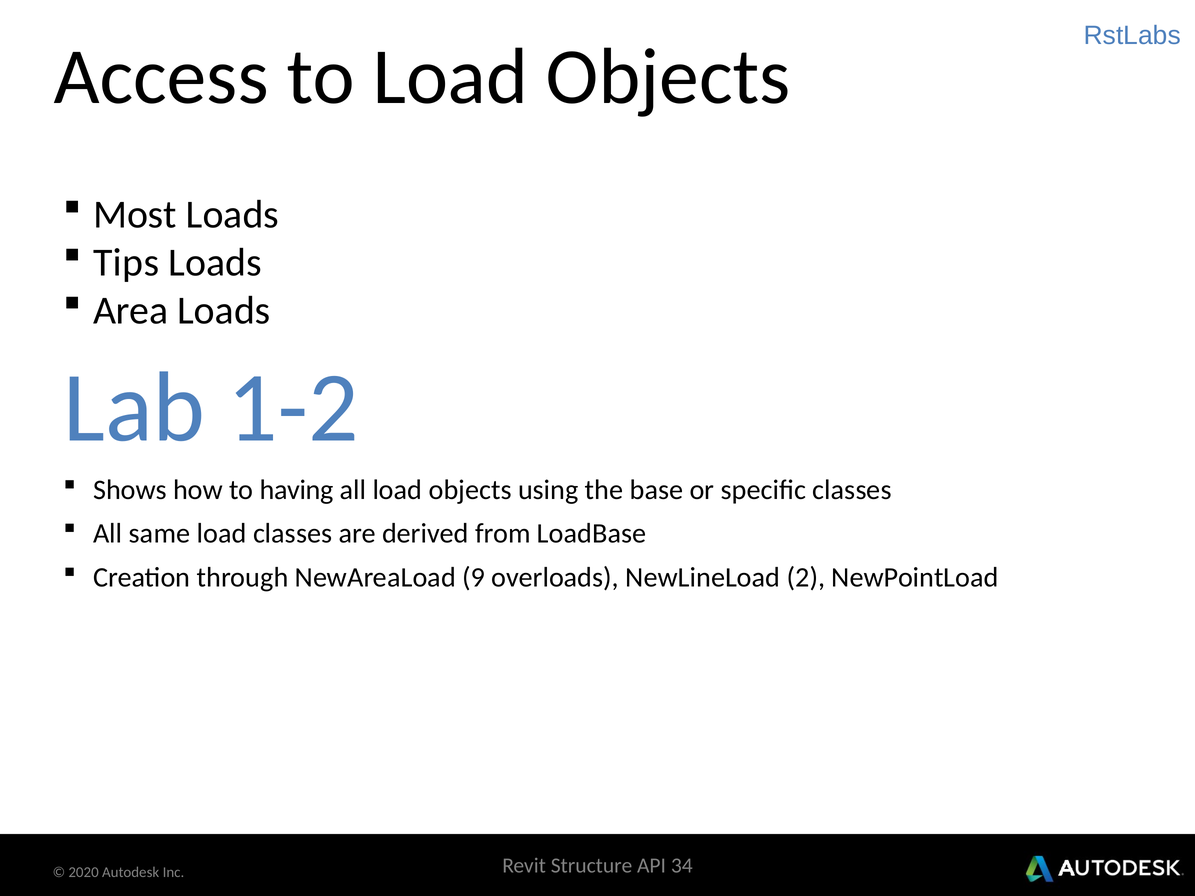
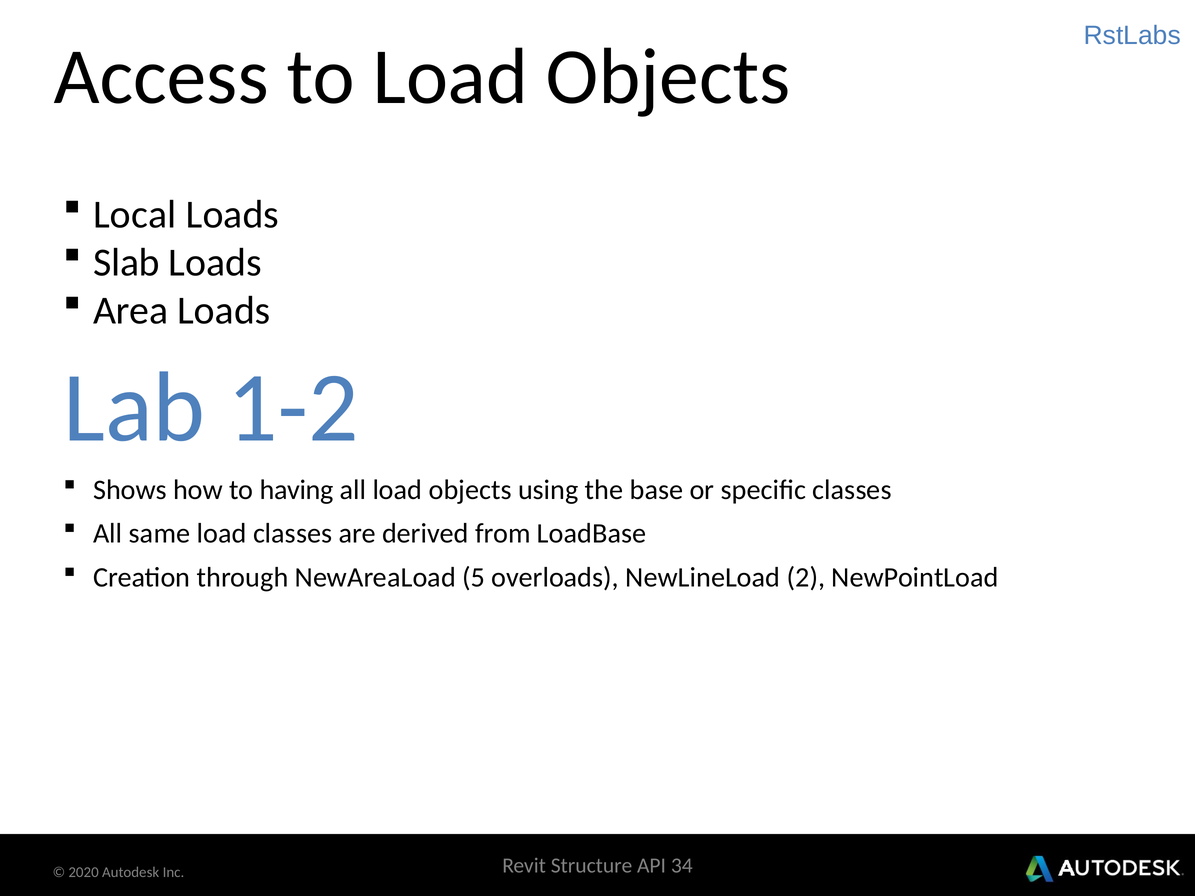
Most: Most -> Local (135, 215)
Tips: Tips -> Slab (126, 263)
9: 9 -> 5 (474, 578)
